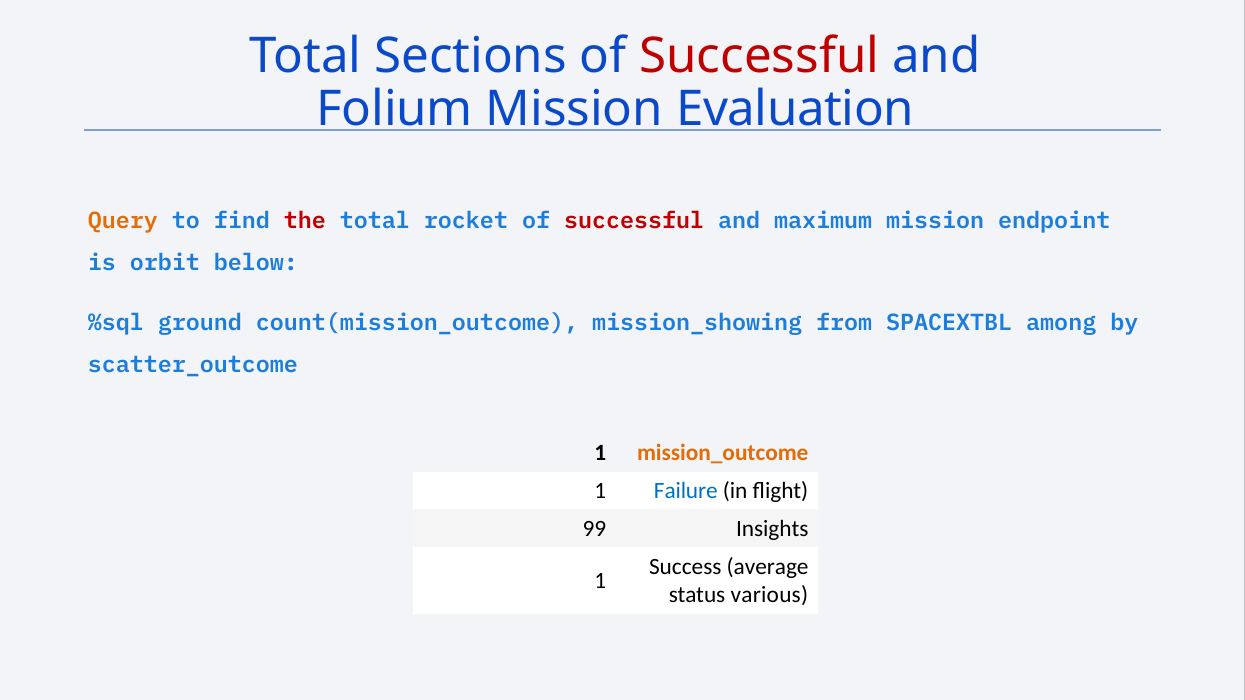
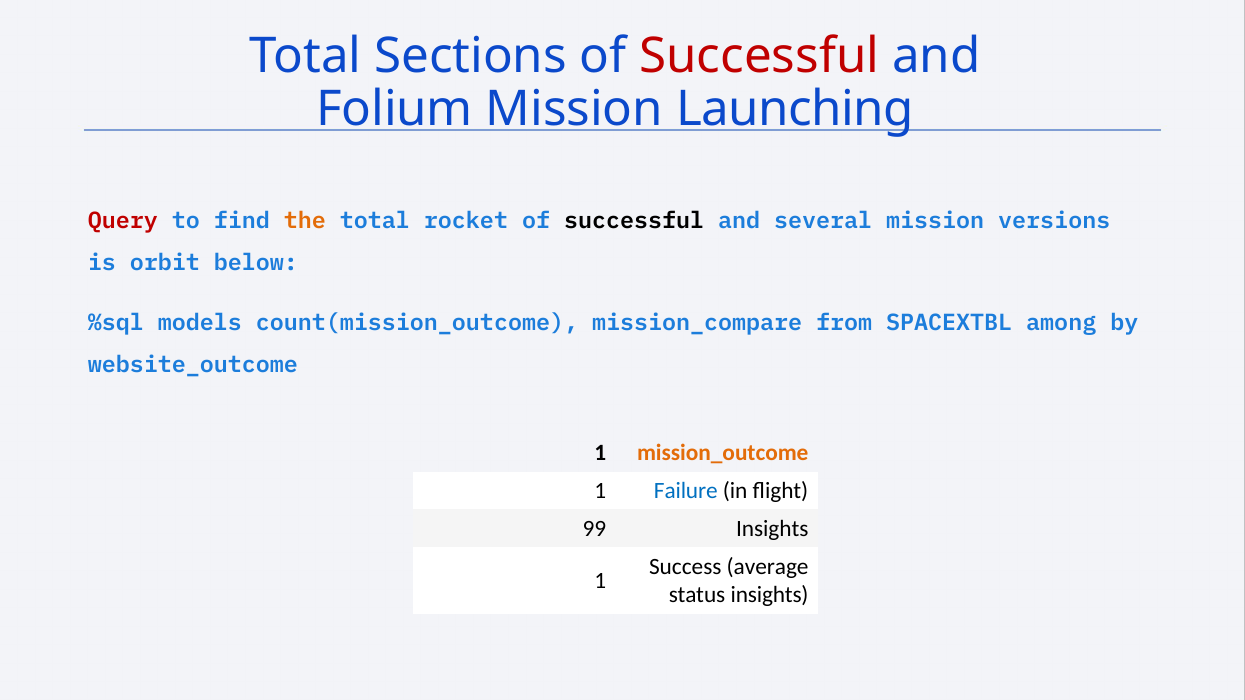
Evaluation: Evaluation -> Launching (795, 109)
Query colour: orange -> red (123, 221)
the colour: red -> orange (305, 221)
successful colour: red -> black (634, 221)
maximum: maximum -> several (823, 221)
endpoint: endpoint -> versions (1054, 221)
ground: ground -> models (200, 323)
mission_showing: mission_showing -> mission_compare (697, 323)
scatter_outcome: scatter_outcome -> website_outcome (193, 365)
status various: various -> insights (770, 595)
